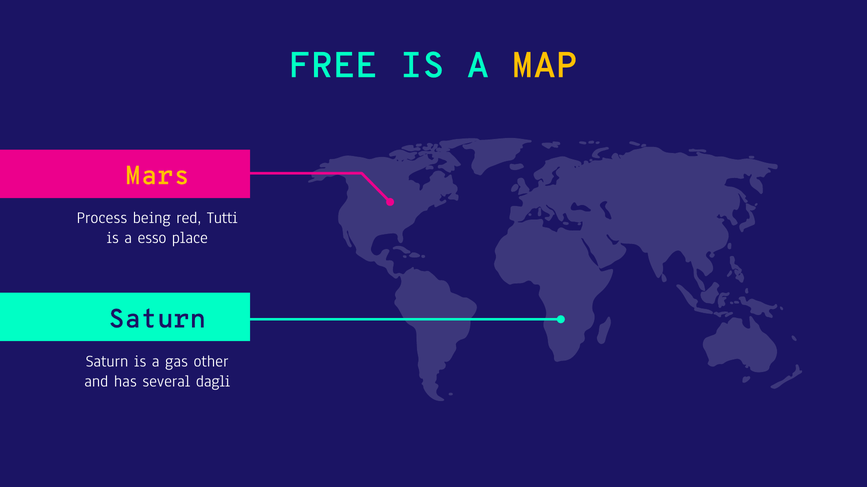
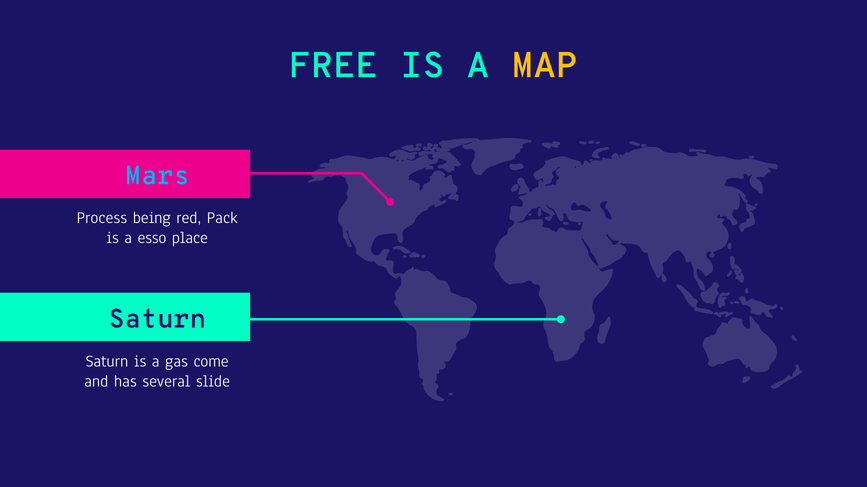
Mars colour: yellow -> light blue (157, 176)
Tutti: Tutti -> Pack (222, 218)
other: other -> come (211, 361)
dagli: dagli -> slide (213, 382)
